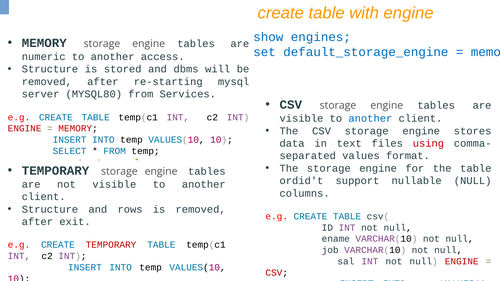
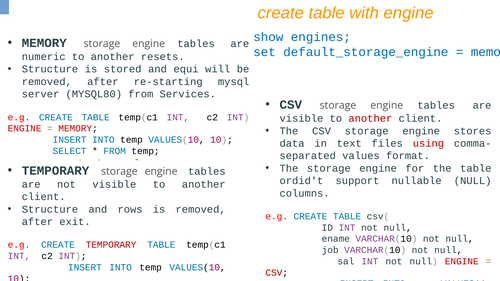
access: access -> resets (163, 57)
dbms: dbms -> equi (186, 69)
another colour: blue -> red (370, 119)
